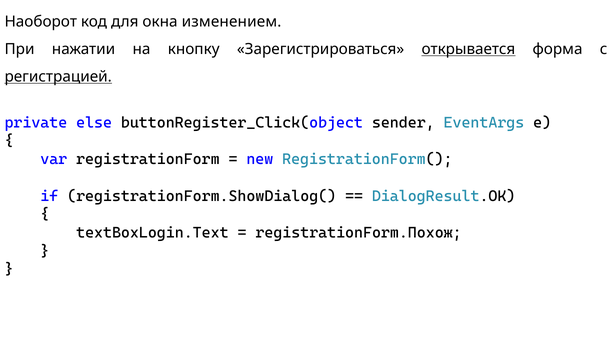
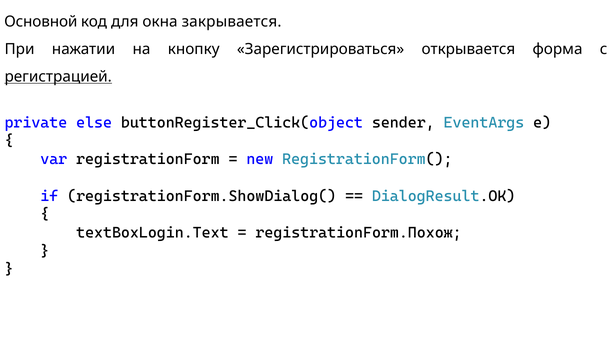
Наоборот: Наоборот -> Основной (41, 22)
изменением: изменением -> закрывается (232, 22)
открывается underline: present -> none (468, 49)
